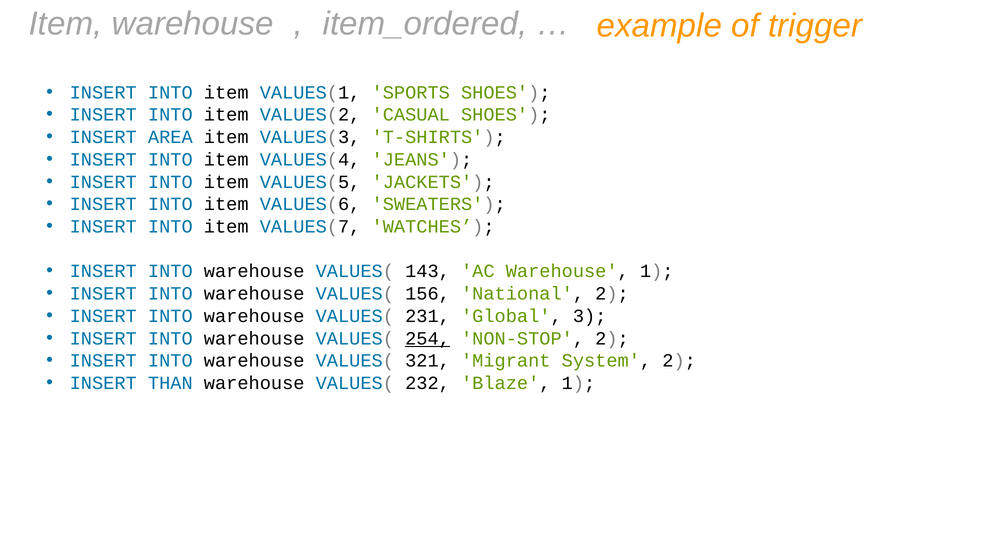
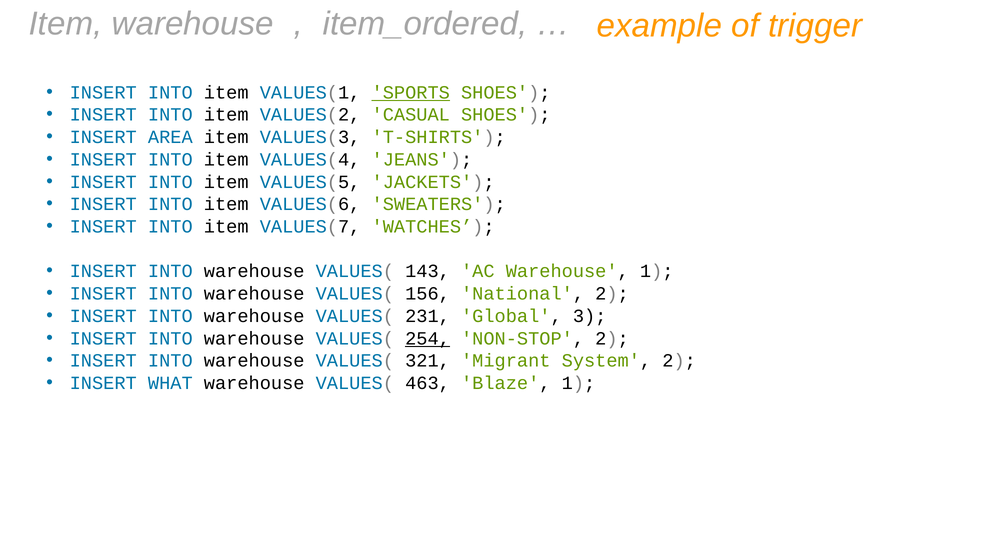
SPORTS underline: none -> present (411, 92)
THAN: THAN -> WHAT (170, 383)
232: 232 -> 463 (428, 383)
